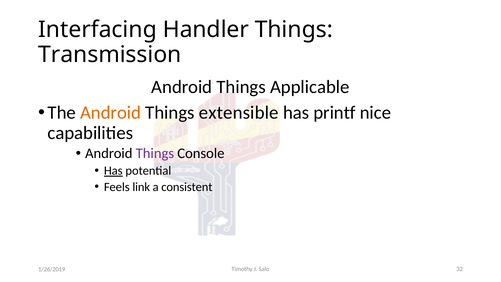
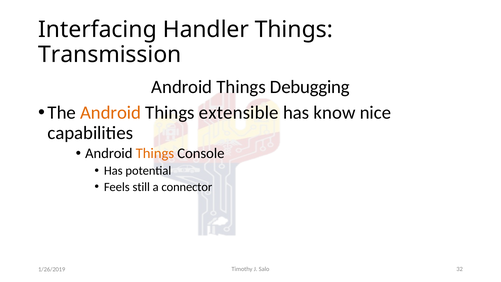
Applicable: Applicable -> Debugging (310, 87)
printf: printf -> know (335, 112)
Things colour: purple -> orange (155, 153)
Has underline: present -> none (113, 171)
link: link -> still (141, 187)
consistent: consistent -> connector (187, 187)
